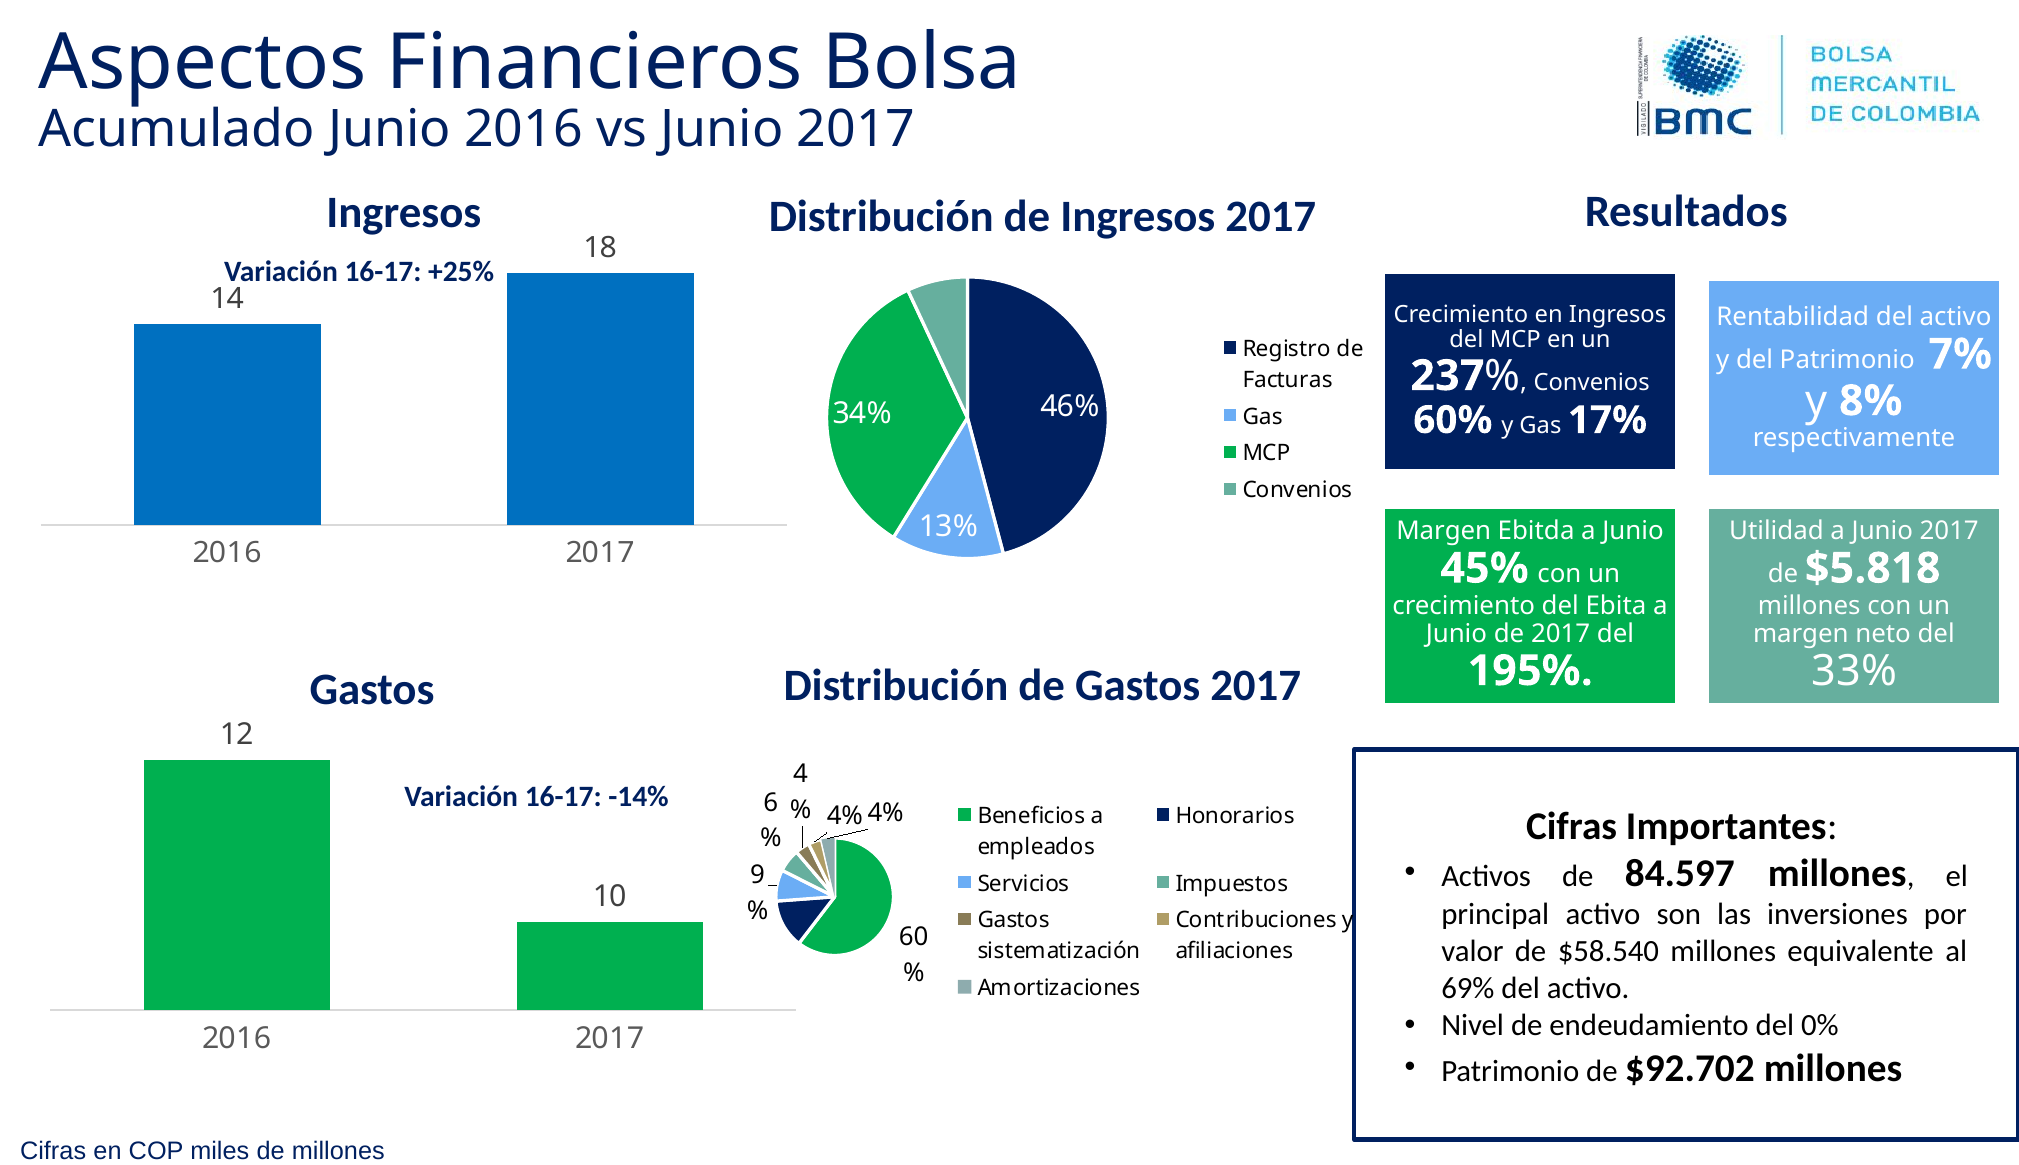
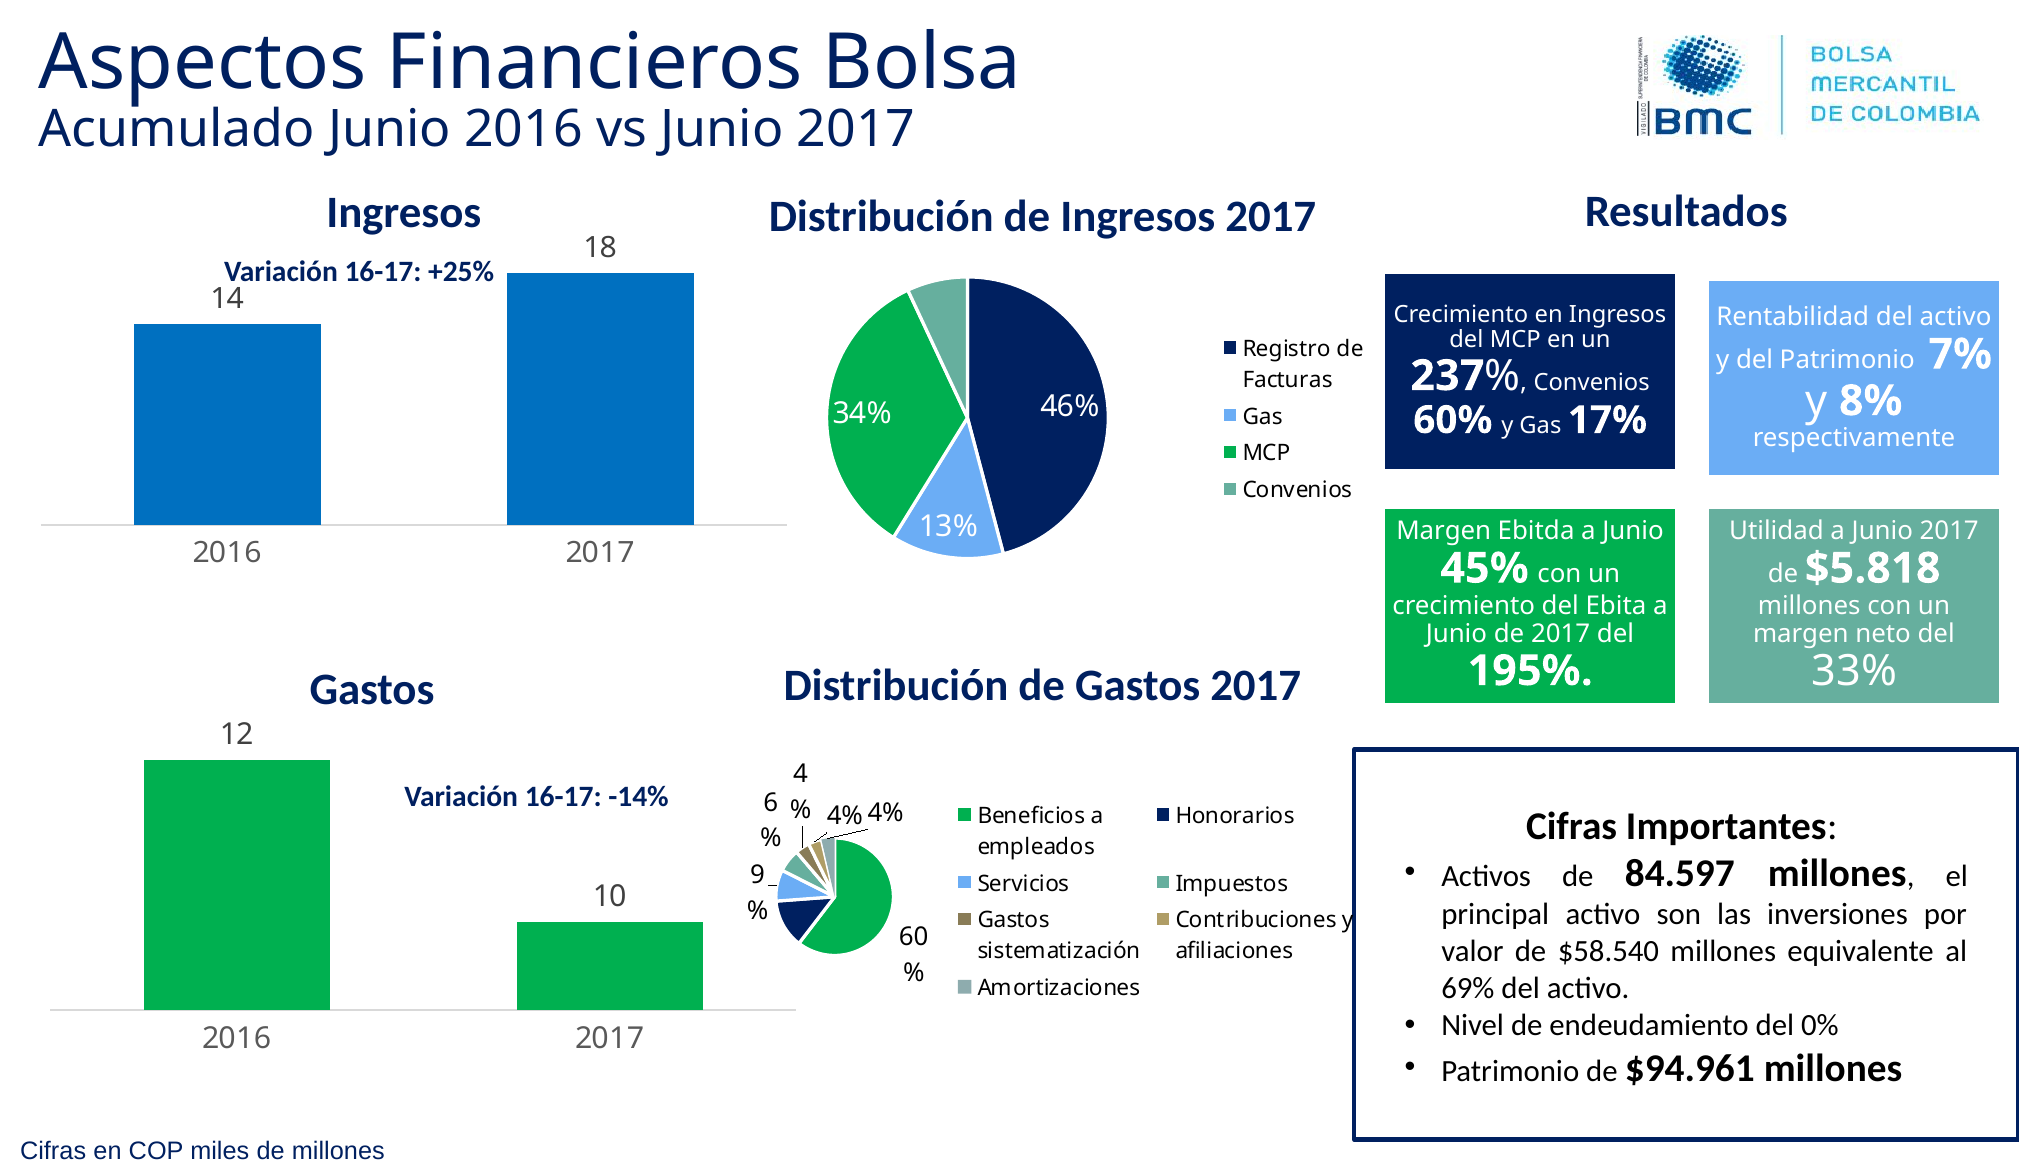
$92.702: $92.702 -> $94.961 (1690, 1069)
